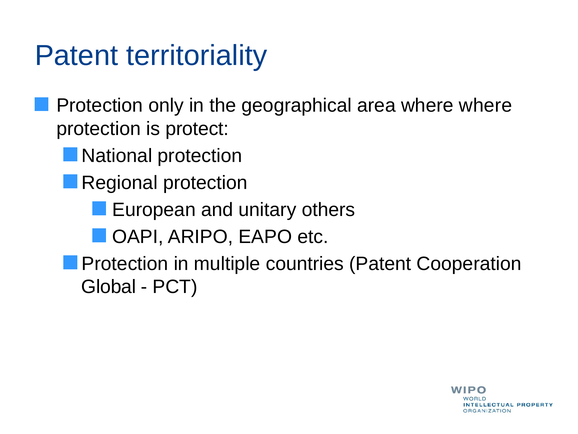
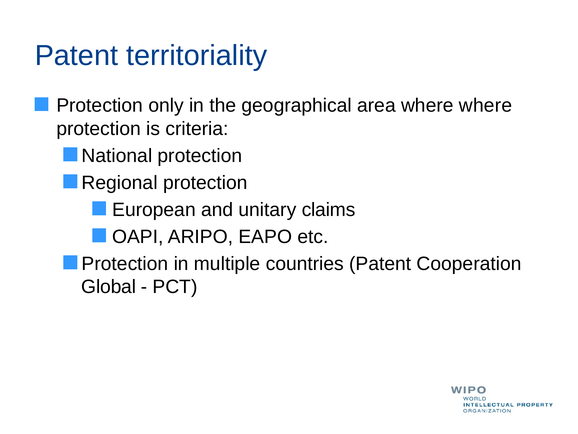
protect: protect -> criteria (197, 129)
others: others -> claims (329, 209)
